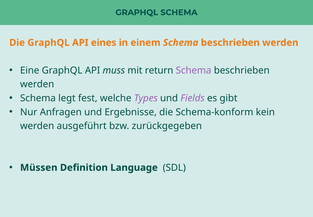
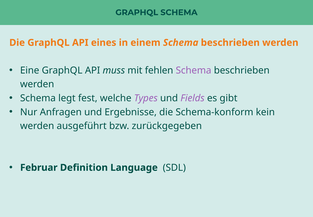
return: return -> fehlen (159, 70)
Müssen: Müssen -> Februar (39, 167)
